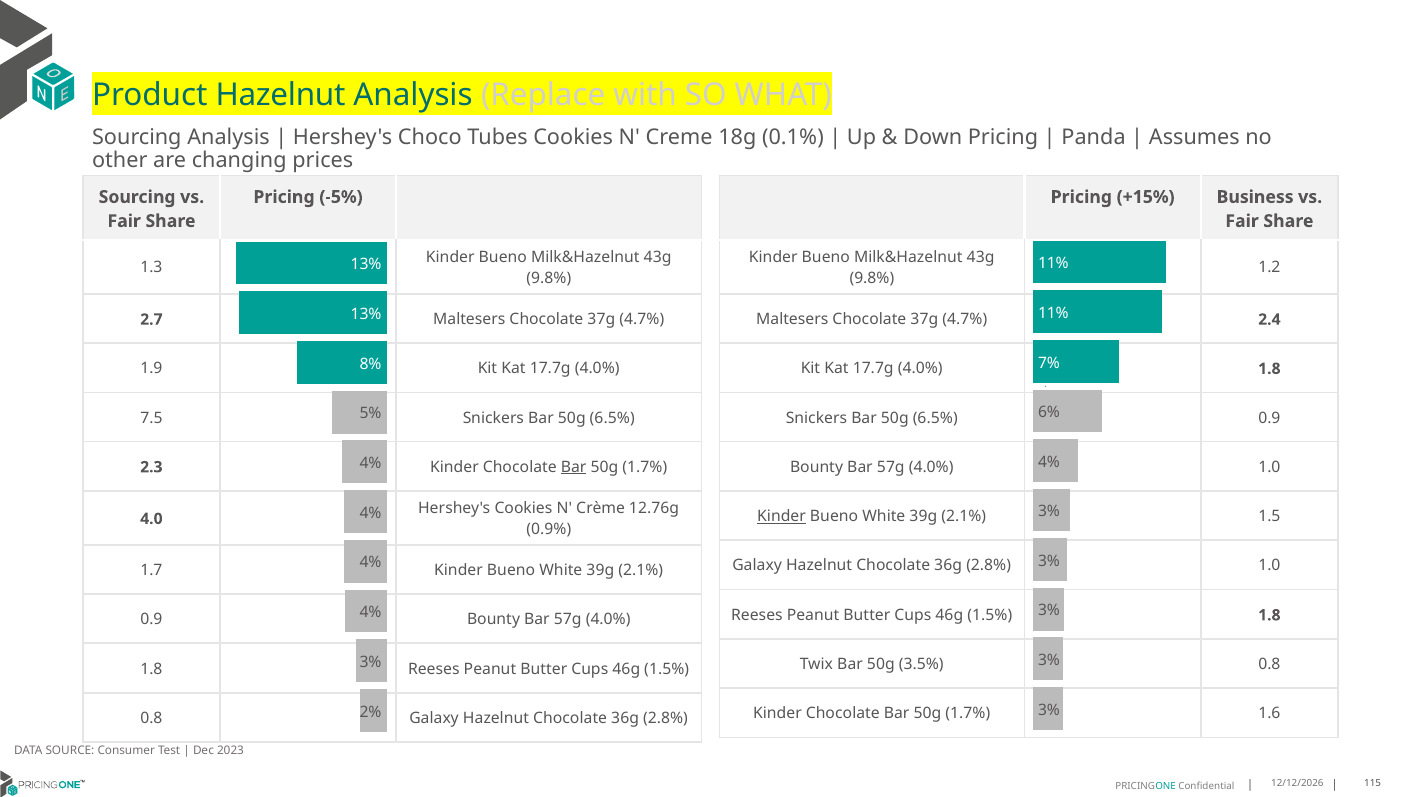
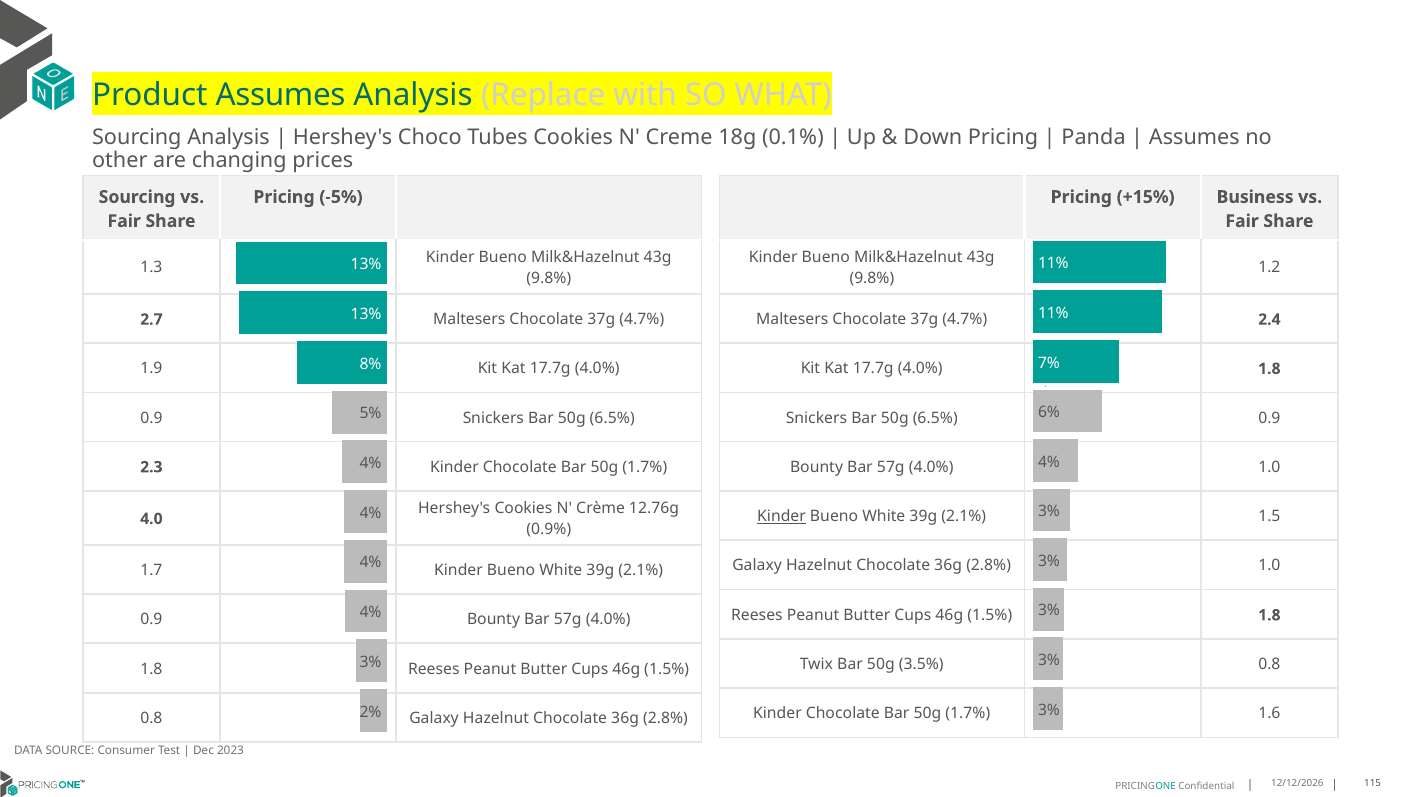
Product Hazelnut: Hazelnut -> Assumes (281, 95)
7.5: 7.5 -> 0.9 (151, 418)
Bar underline: present -> none (574, 467)
